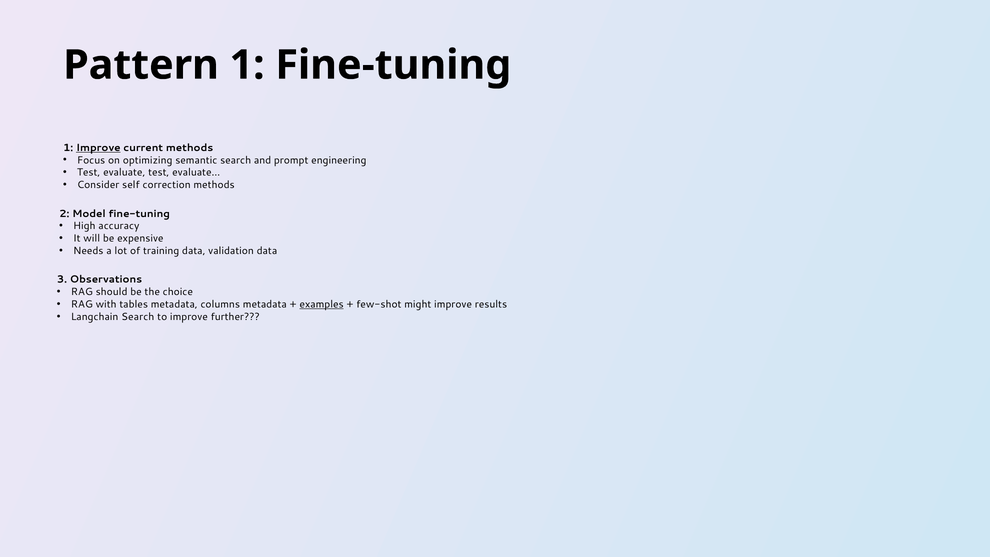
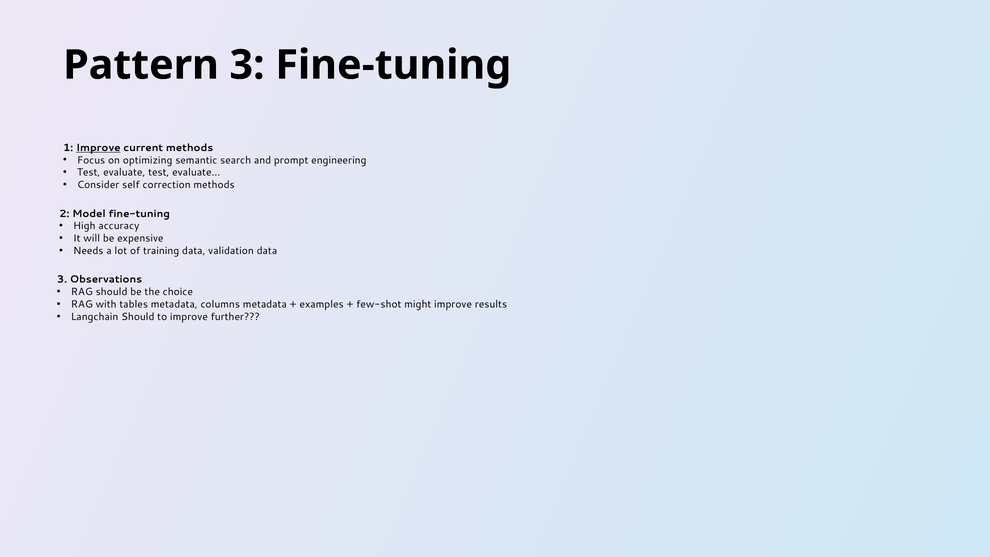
Pattern 1: 1 -> 3 (247, 65)
examples underline: present -> none (322, 304)
Langchain Search: Search -> Should (138, 317)
